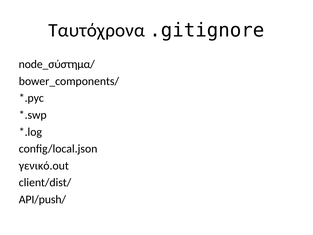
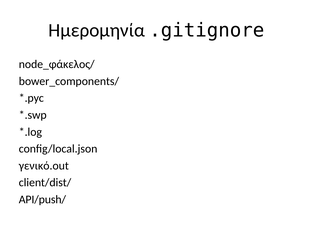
Ταυτόχρονα: Ταυτόχρονα -> Ημερομηνία (97, 30)
node_σύστημα/: node_σύστημα/ -> node_φάκελος/ (57, 64)
